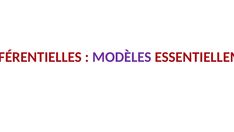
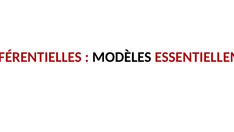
MODÈLES colour: purple -> black (122, 57)
